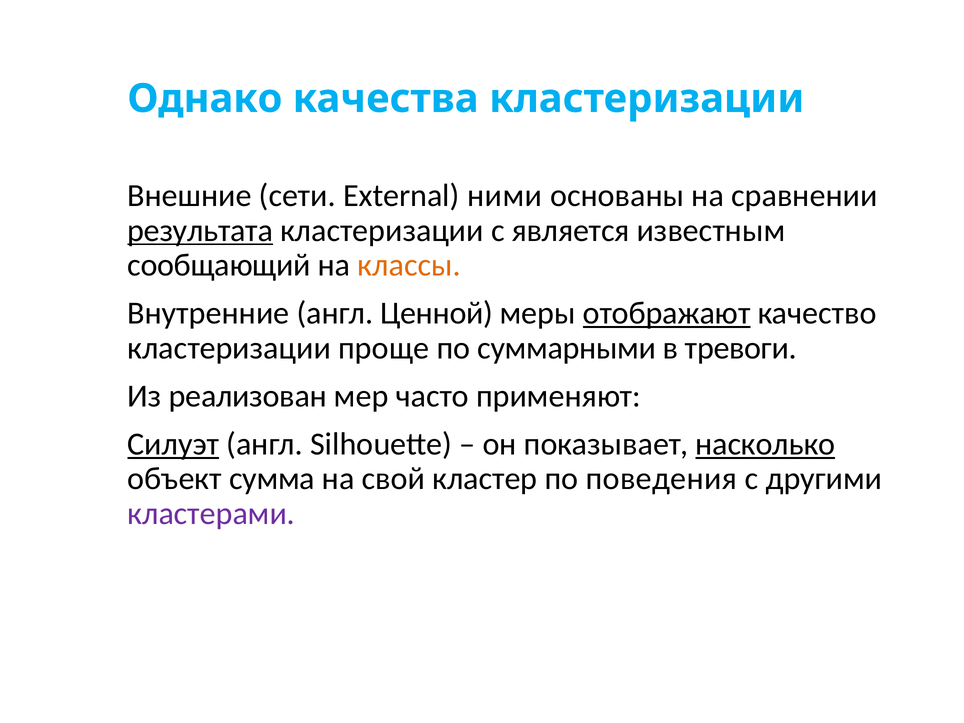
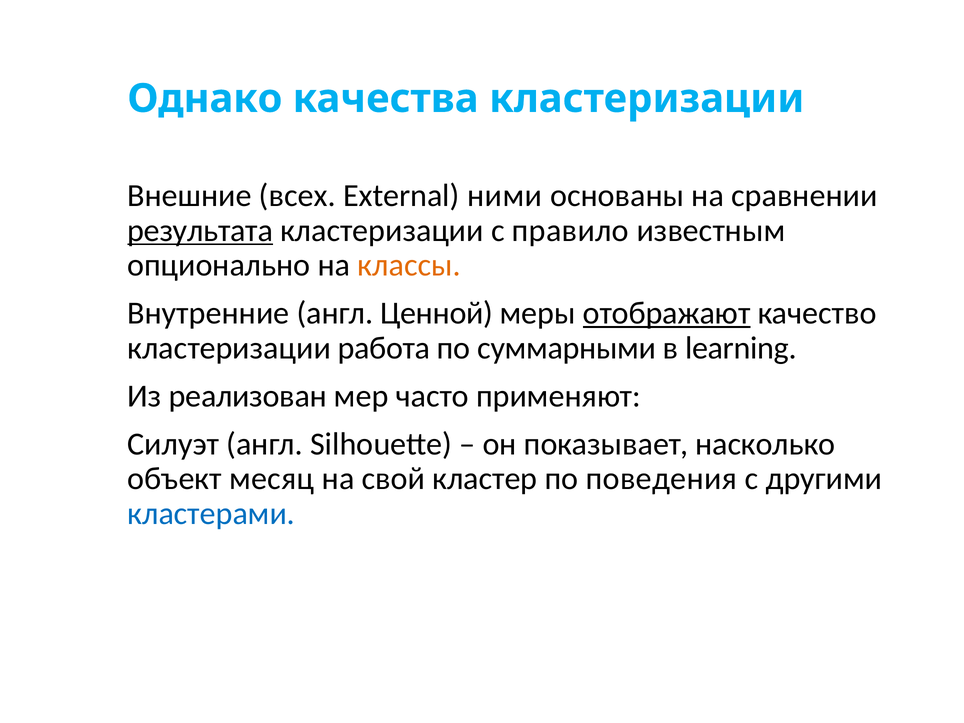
сети: сети -> всех (297, 196)
является: является -> правило (570, 230)
сообщающий: сообщающий -> опционально (219, 265)
проще: проще -> работа (384, 348)
тревоги: тревоги -> learning (741, 348)
Силуэт underline: present -> none (173, 444)
насколько underline: present -> none (765, 444)
сумма: сумма -> месяц (272, 479)
кластерами colour: purple -> blue (211, 513)
